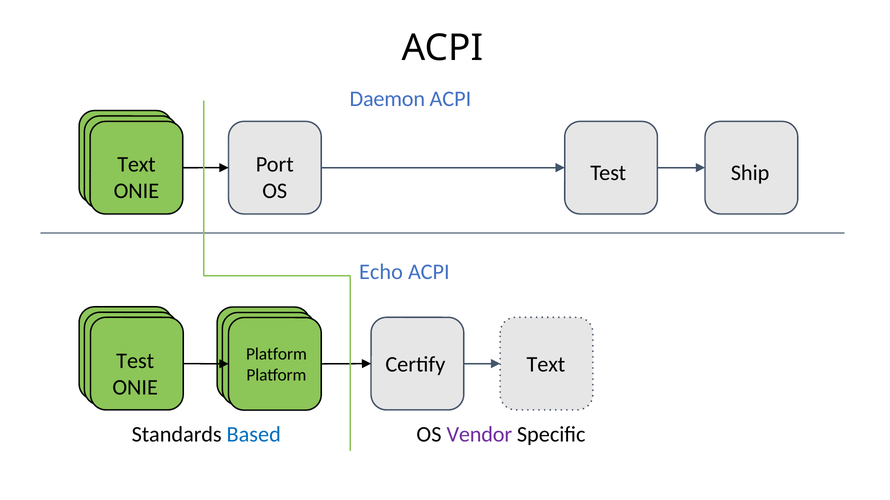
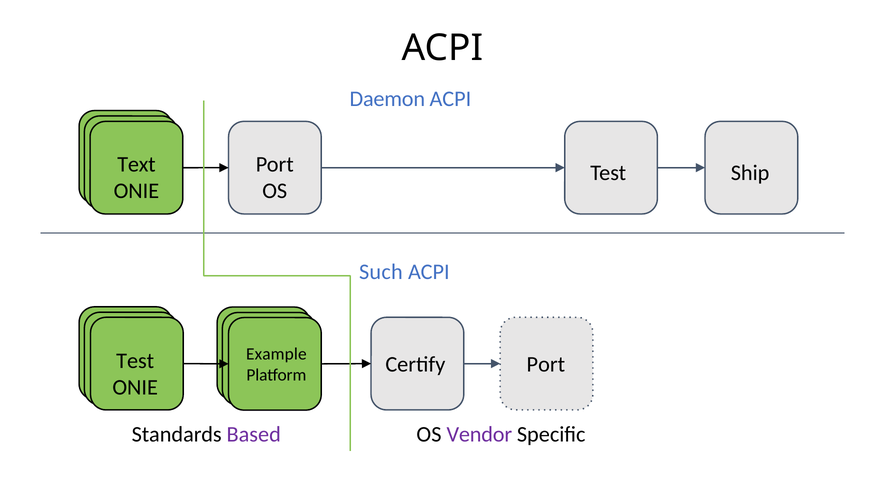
Echo: Echo -> Such (381, 272)
Platform: Platform -> Example (276, 355)
Certify Text: Text -> Port (546, 365)
Based colour: blue -> purple (254, 435)
